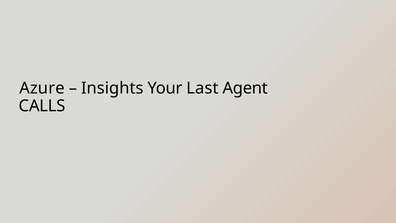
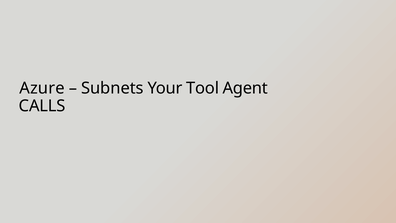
Insights: Insights -> Subnets (112, 88)
Last: Last -> Tool (203, 88)
